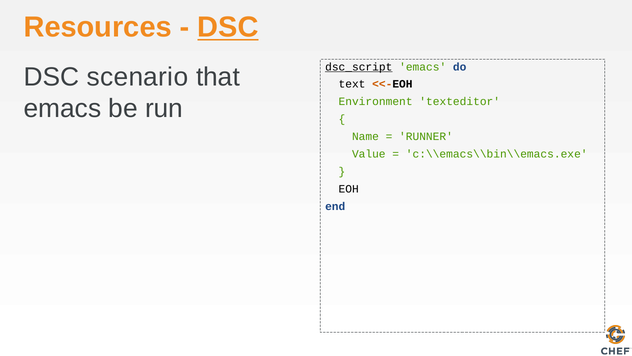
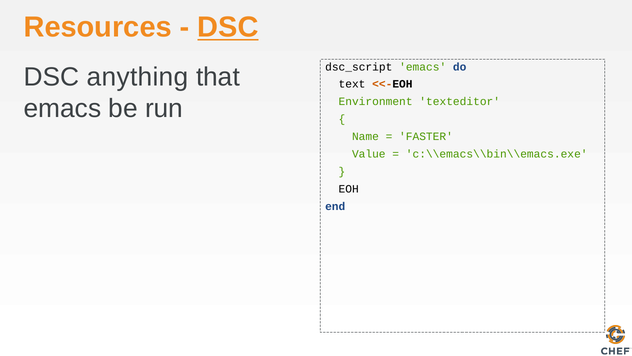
dsc_script underline: present -> none (359, 67)
scenario: scenario -> anything (137, 77)
RUNNER: RUNNER -> FASTER (426, 136)
